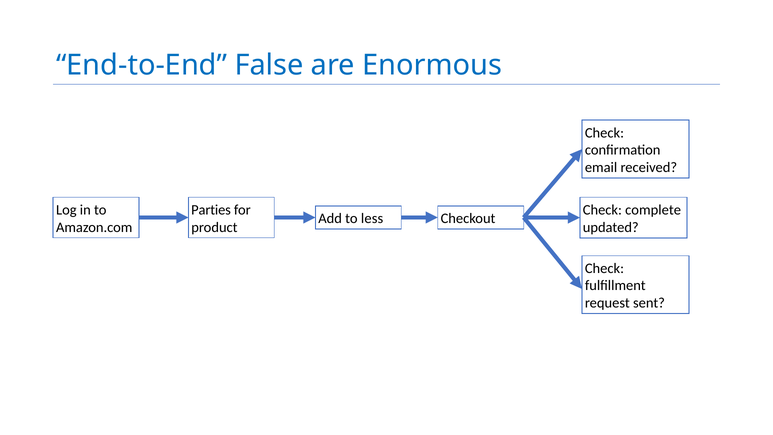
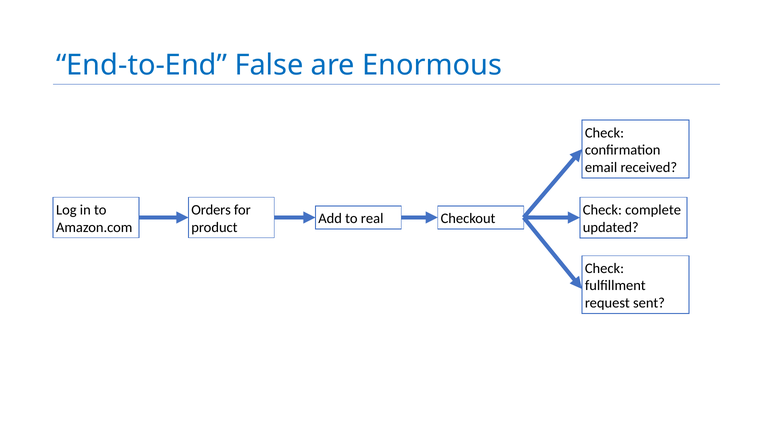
Parties: Parties -> Orders (211, 210)
less: less -> real (372, 218)
